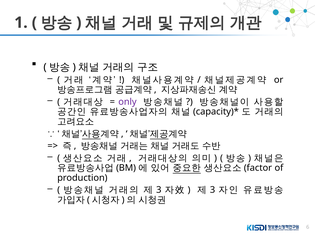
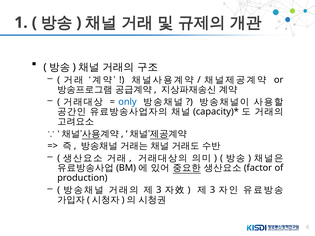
only colour: purple -> blue (127, 102)
